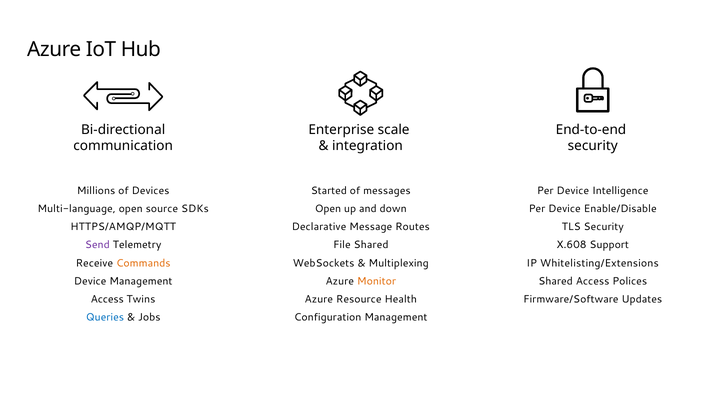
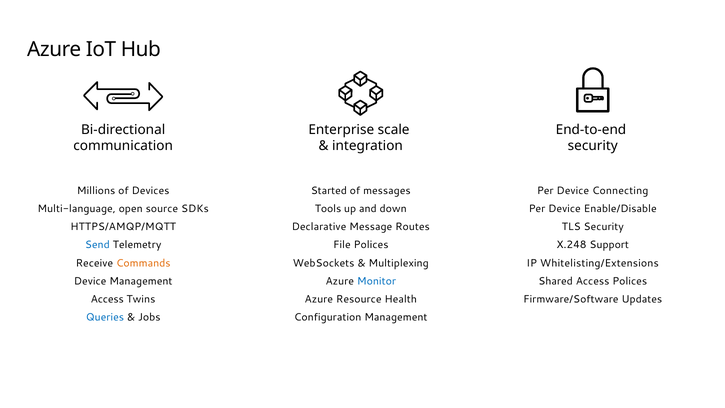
Intelligence: Intelligence -> Connecting (620, 191)
Open: Open -> Tools (328, 209)
Send colour: purple -> blue (97, 245)
File Shared: Shared -> Polices (371, 245)
X.608: X.608 -> X.248 (572, 245)
Monitor colour: orange -> blue (376, 281)
